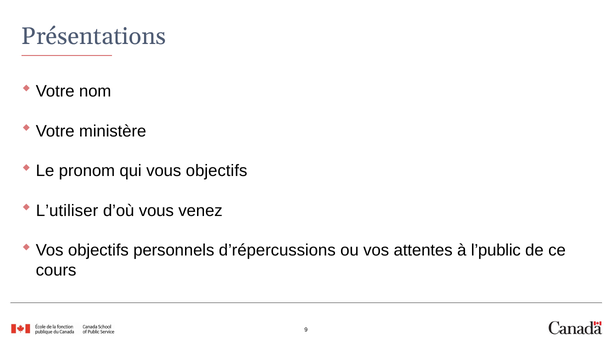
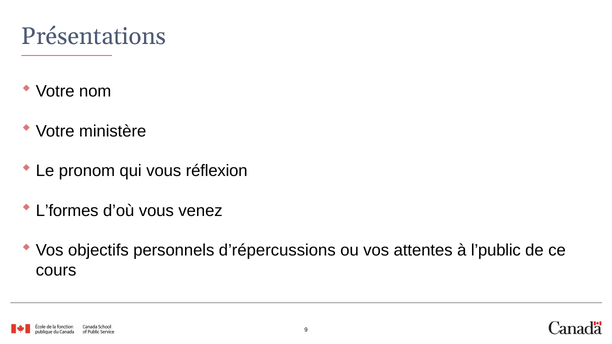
vous objectifs: objectifs -> réflexion (217, 171)
L’utiliser: L’utiliser -> L’formes (67, 211)
